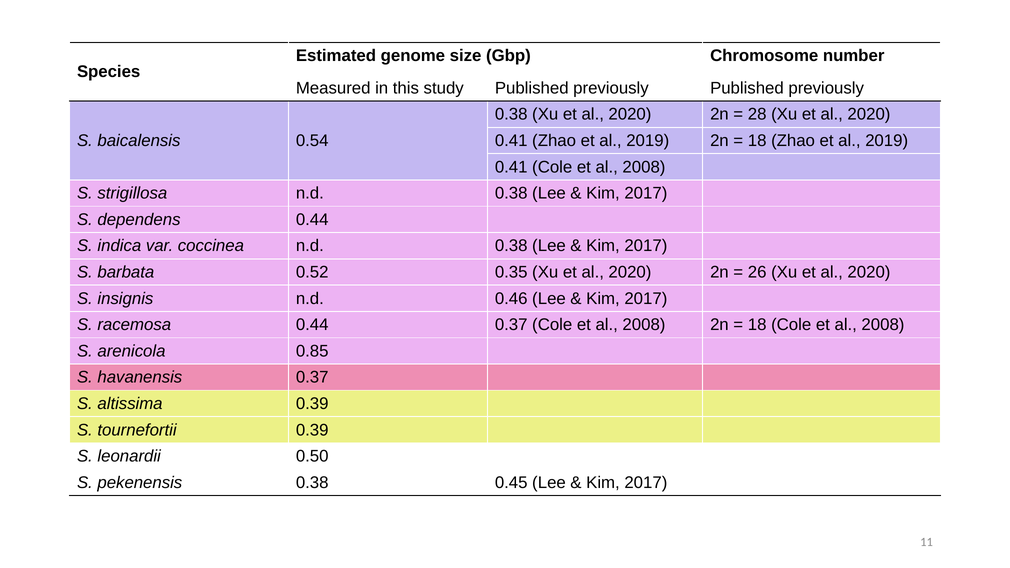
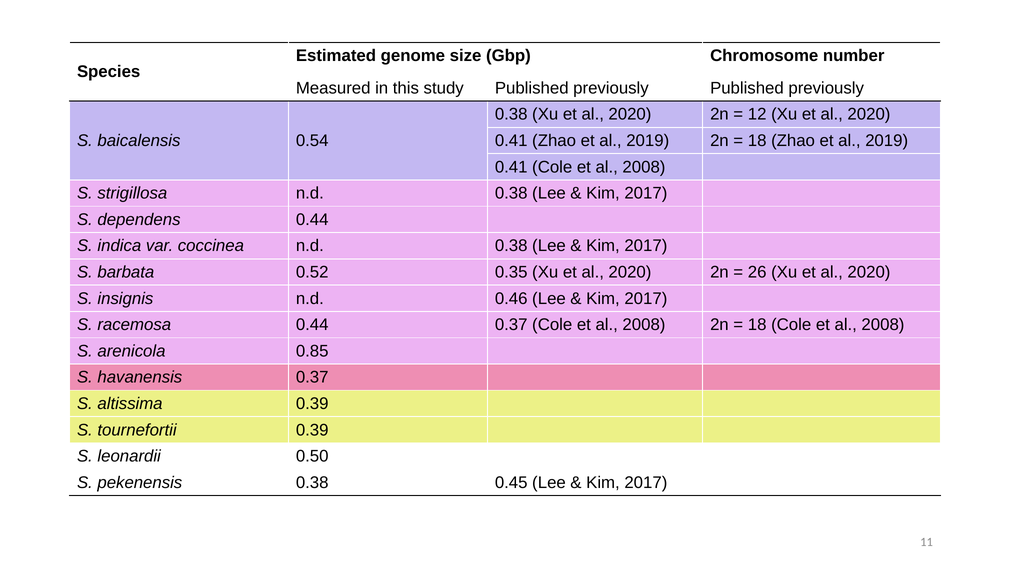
28: 28 -> 12 (757, 114)
